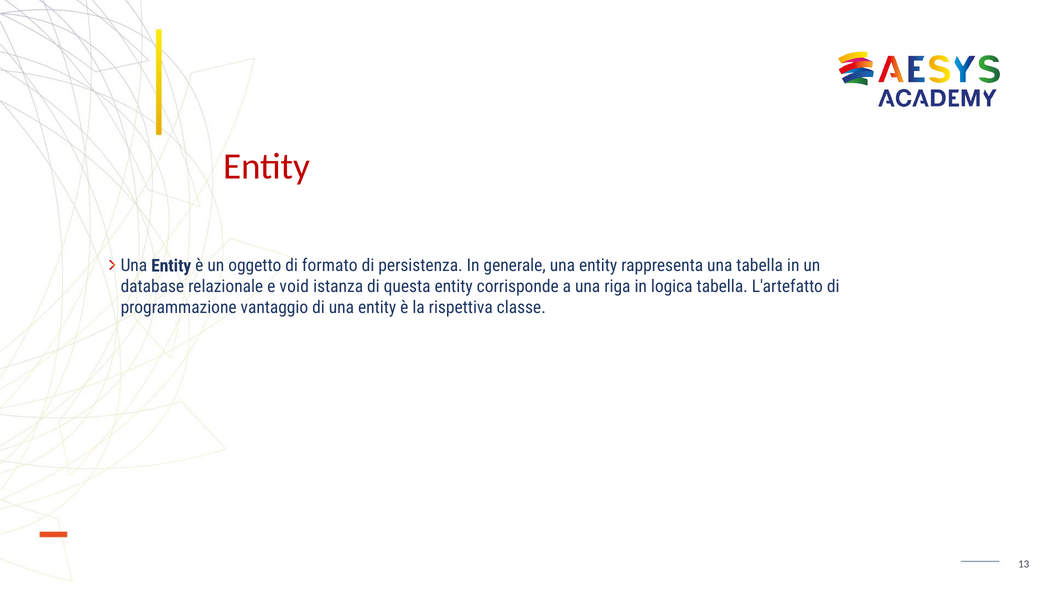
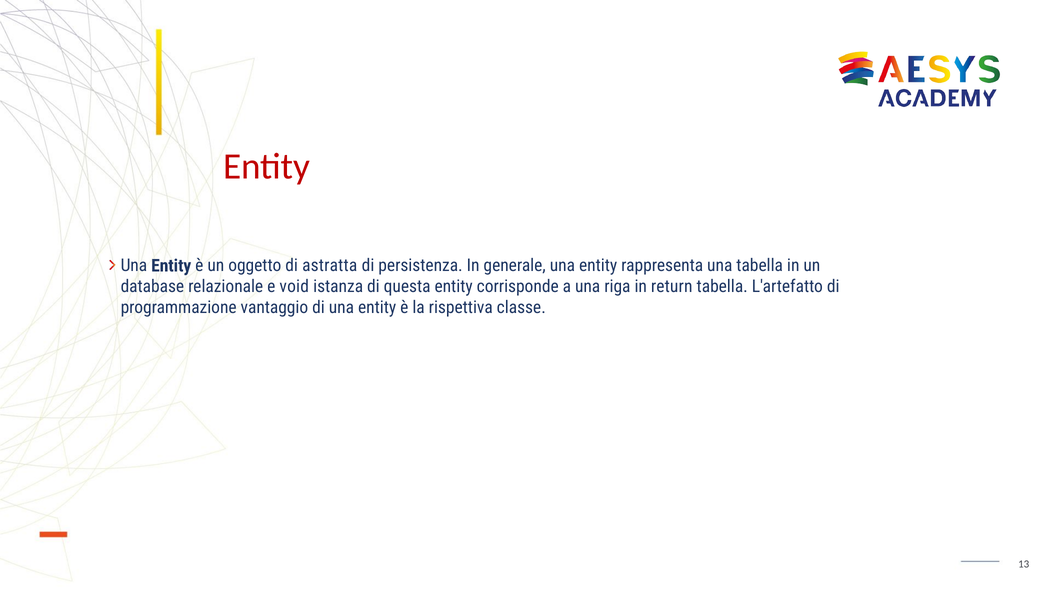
formato: formato -> astratta (330, 266)
logica: logica -> return (672, 287)
